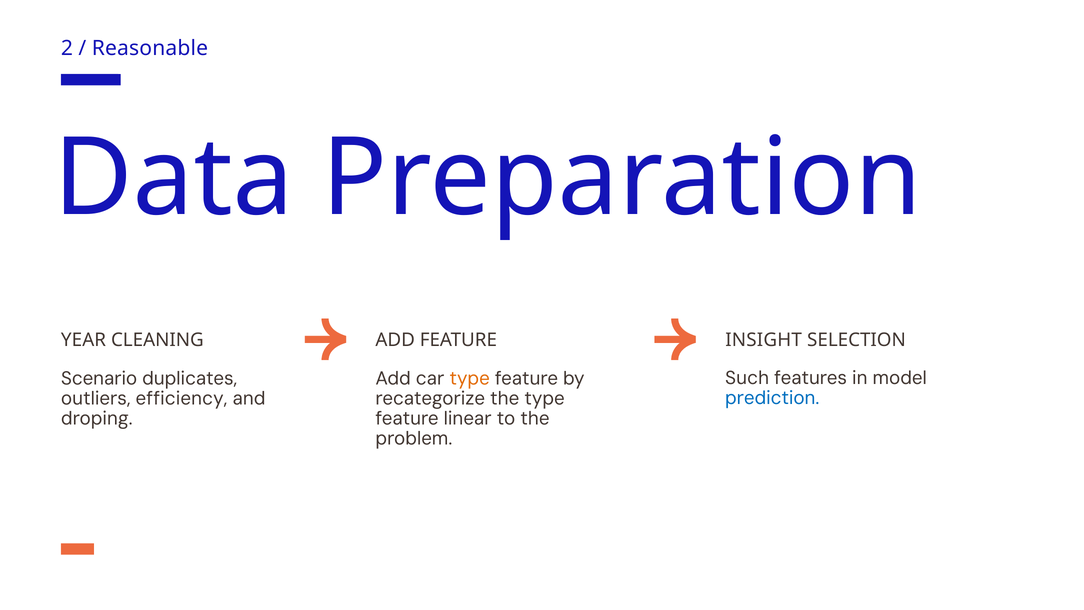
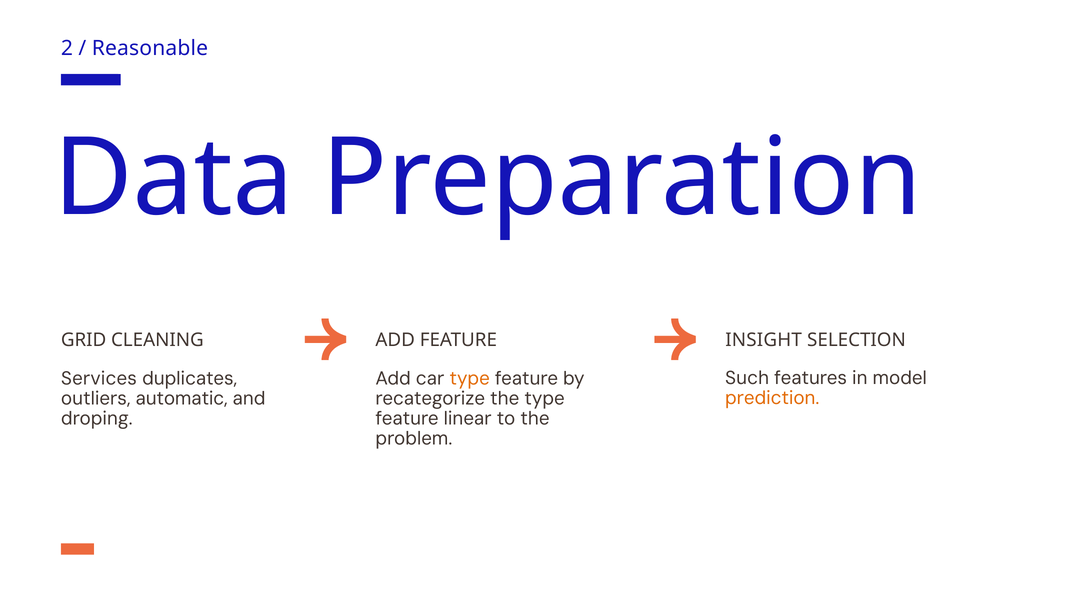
YEAR: YEAR -> GRID (84, 340)
Scenario: Scenario -> Services (99, 378)
prediction colour: blue -> orange (772, 398)
efficiency: efficiency -> automatic (182, 398)
